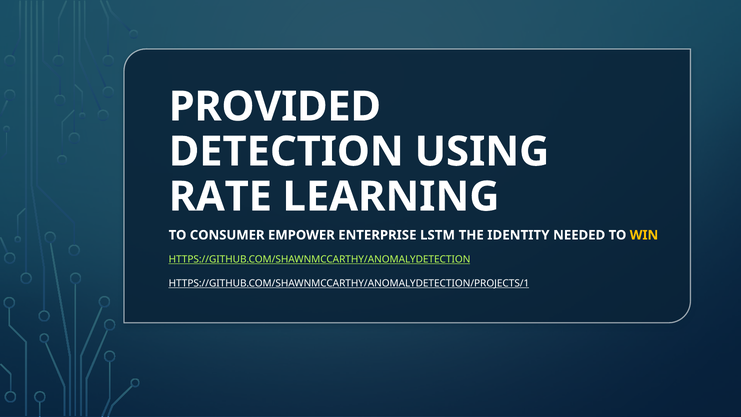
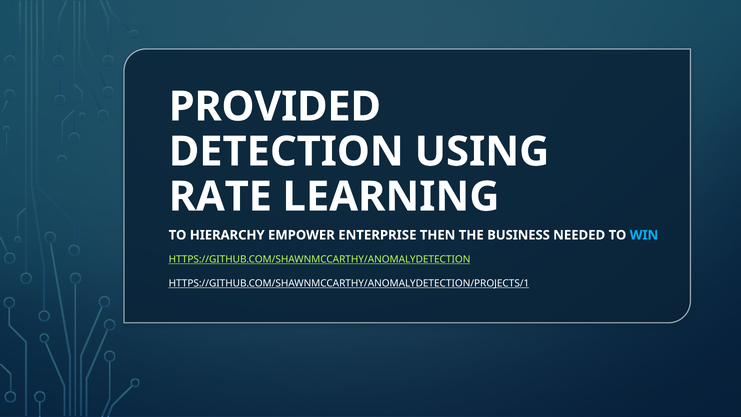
CONSUMER: CONSUMER -> HIERARCHY (227, 235)
LSTM: LSTM -> THEN (438, 235)
IDENTITY: IDENTITY -> BUSINESS (519, 235)
WIN colour: yellow -> light blue (644, 235)
